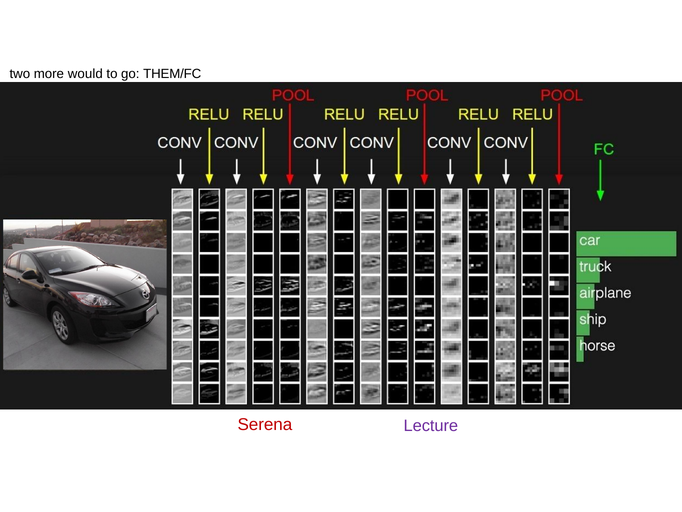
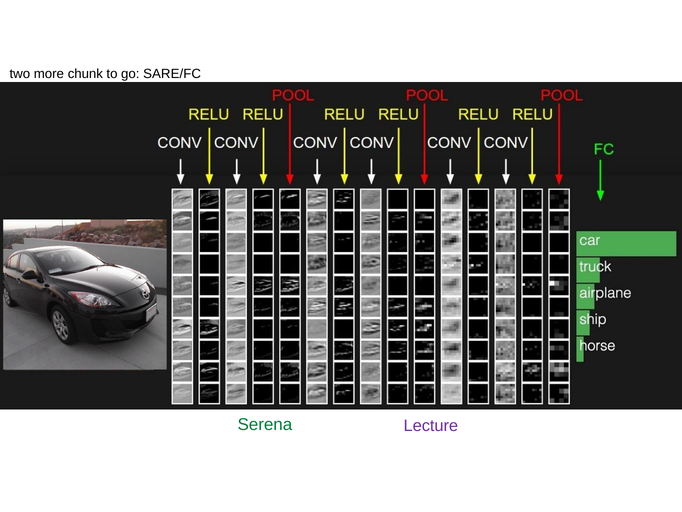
would: would -> chunk (85, 74)
THEM/FC: THEM/FC -> SARE/FC (172, 74)
Serena colour: red -> green (265, 424)
